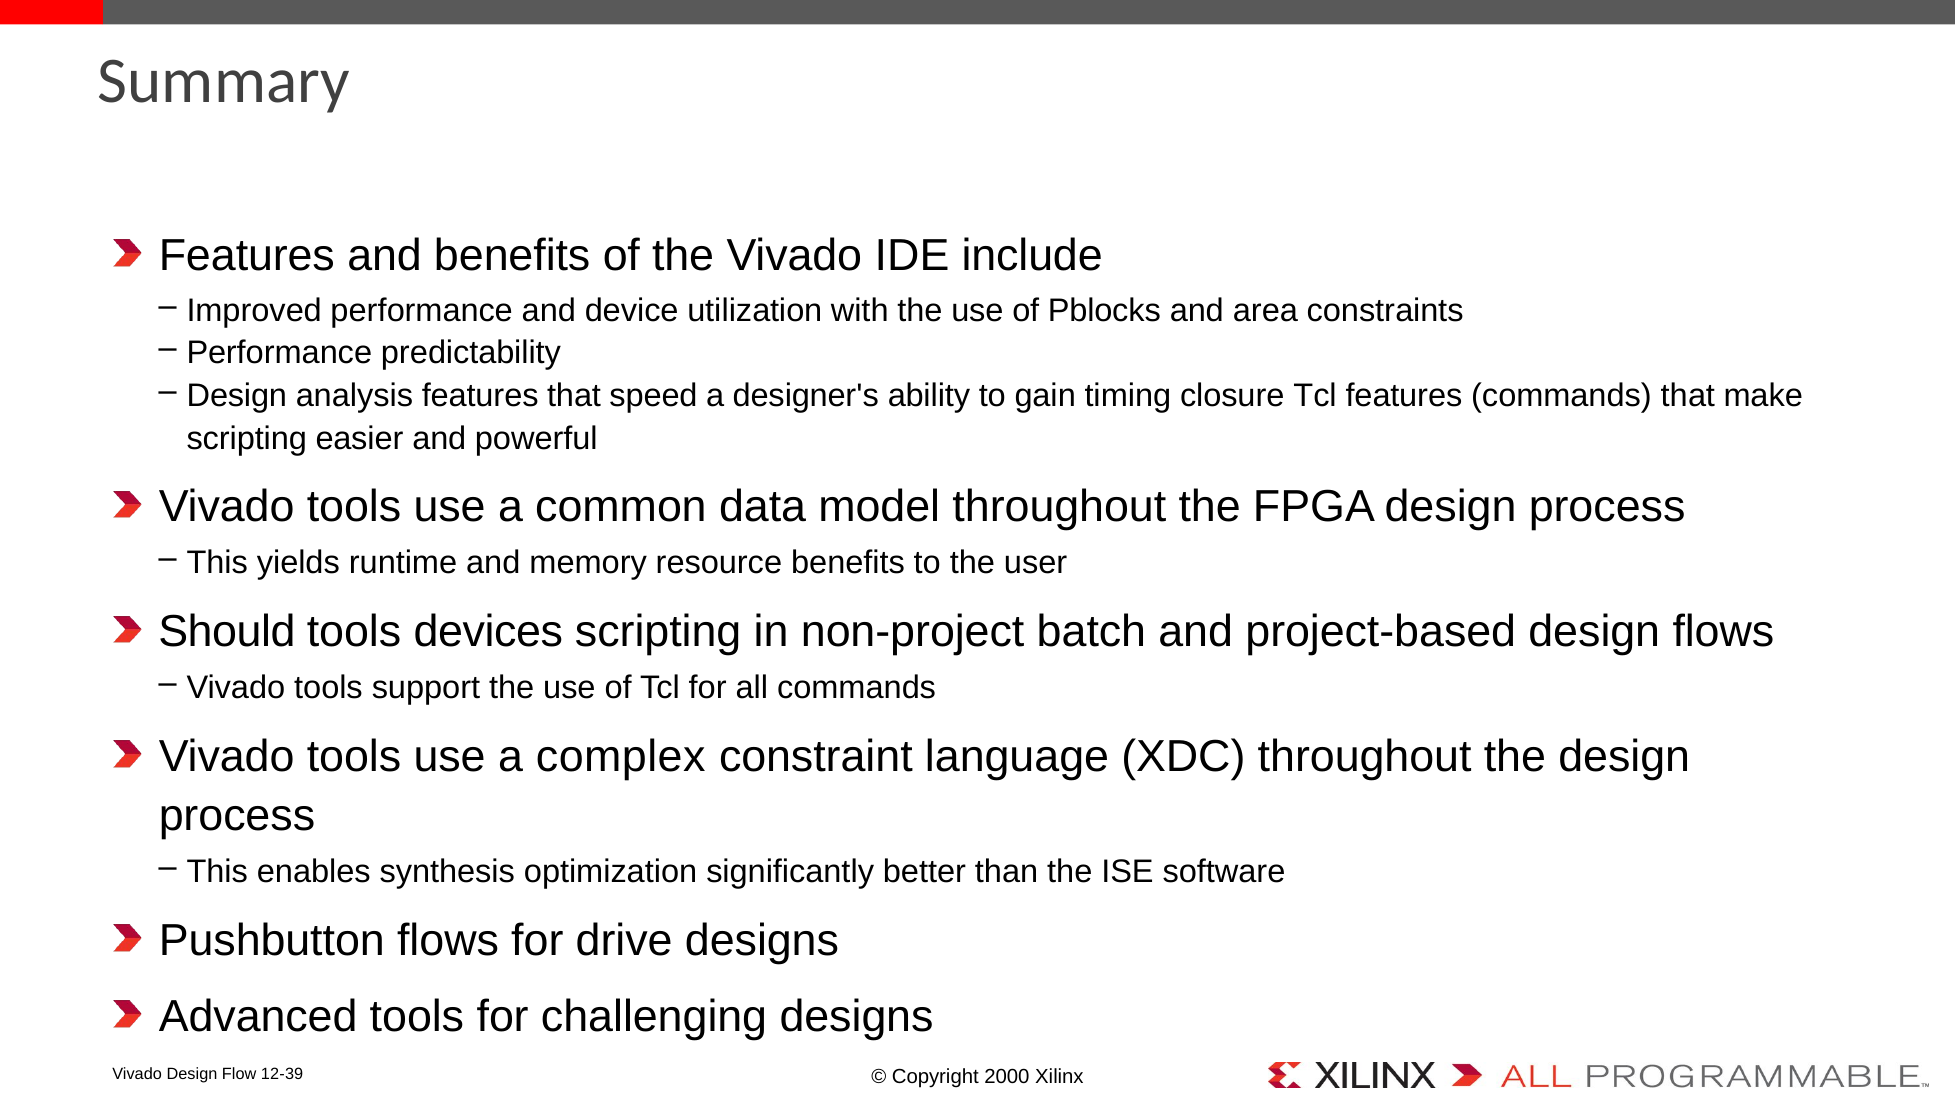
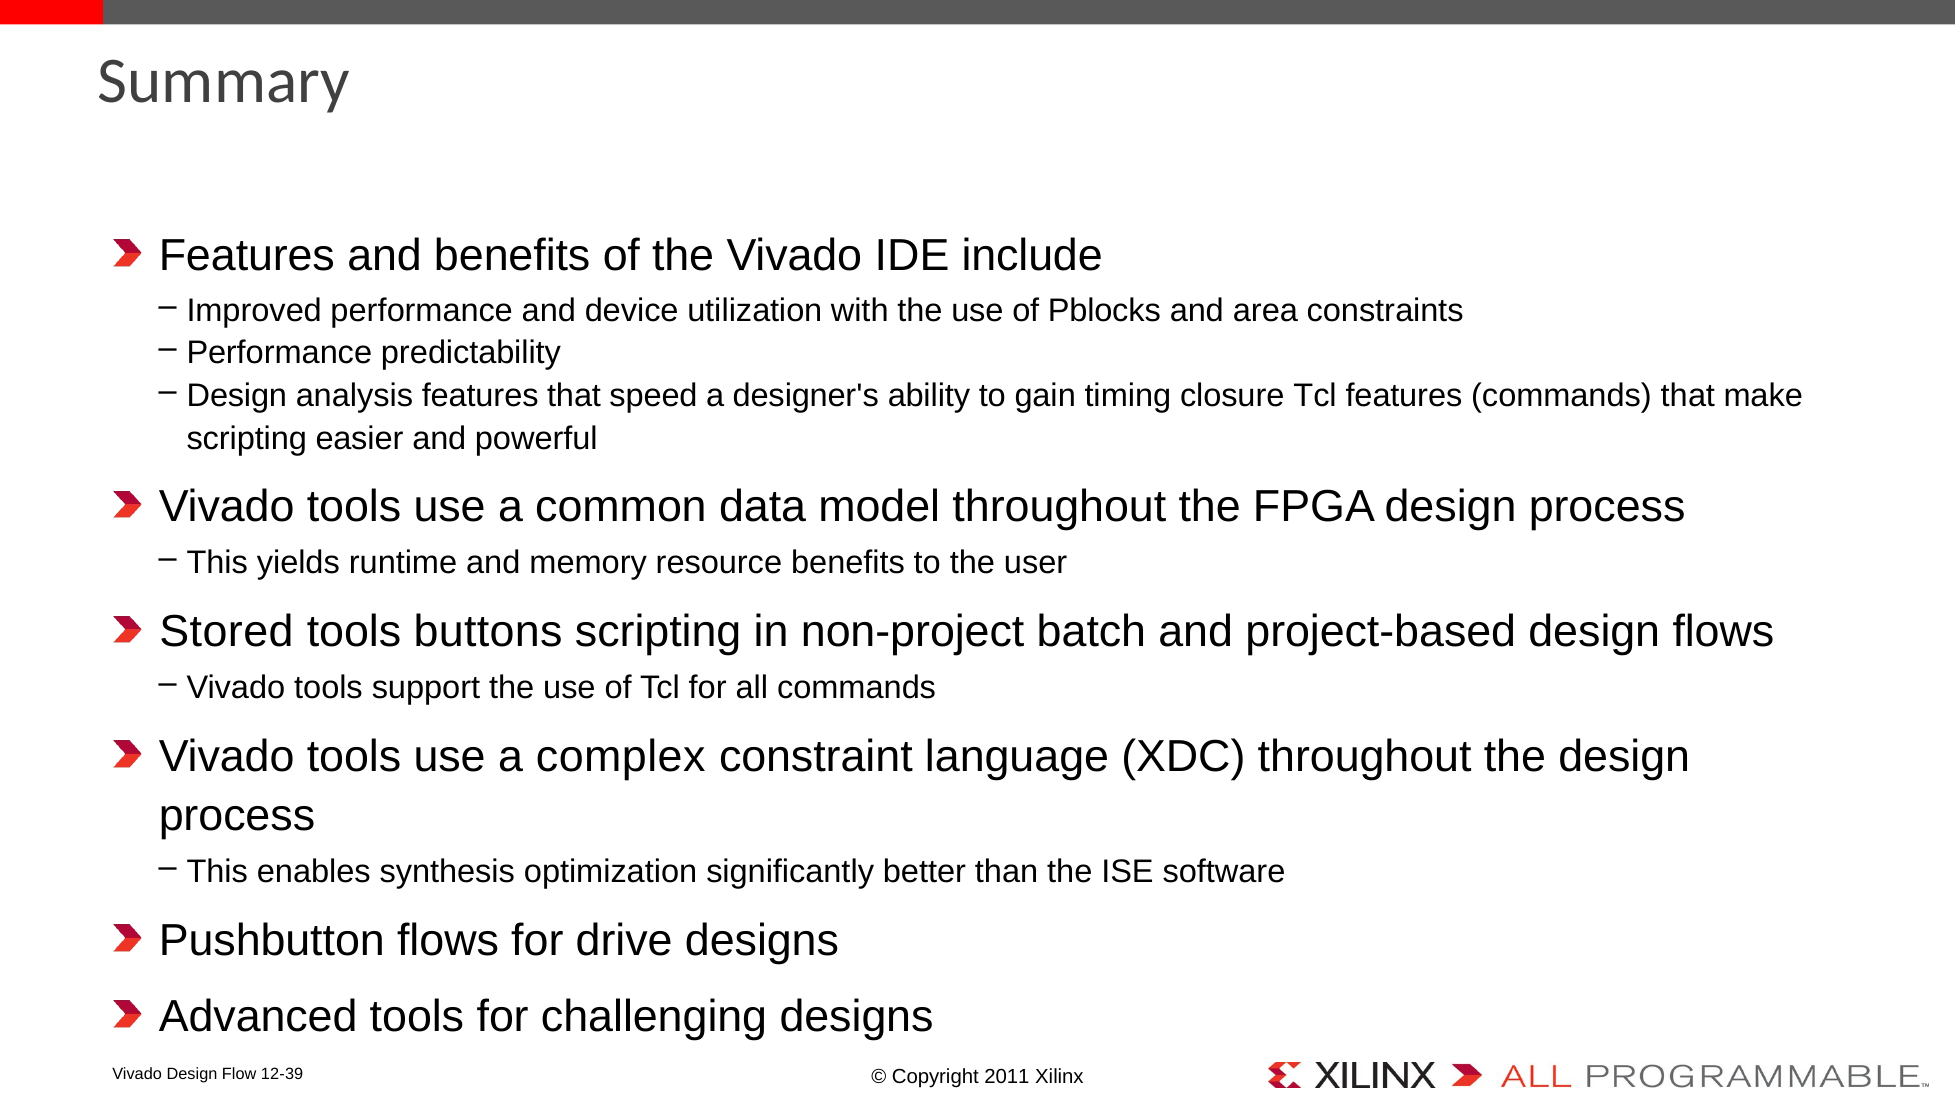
Should: Should -> Stored (226, 632)
devices: devices -> buttons (488, 632)
2000: 2000 -> 2011 (1007, 1076)
